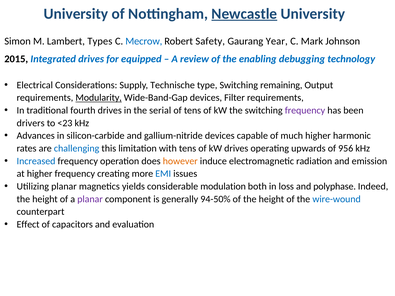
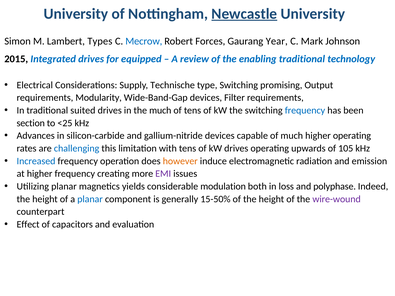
Safety: Safety -> Forces (210, 41)
enabling debugging: debugging -> traditional (302, 59)
remaining: remaining -> promising (281, 85)
Modularity underline: present -> none (99, 98)
fourth: fourth -> suited (83, 110)
the serial: serial -> much (160, 110)
frequency colour: purple -> blue (305, 110)
drivers: drivers -> section (31, 123)
<23: <23 -> <25 (65, 123)
higher harmonic: harmonic -> operating (352, 136)
956: 956 -> 105 (346, 149)
EMI colour: blue -> purple (163, 174)
planar colour: purple -> blue (90, 199)
94-50%: 94-50% -> 15-50% (215, 199)
wire-wound colour: blue -> purple (337, 199)
